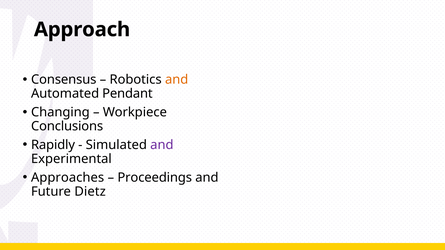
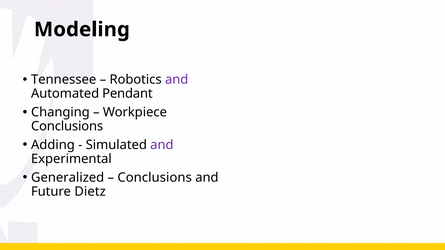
Approach: Approach -> Modeling (82, 30)
Consensus: Consensus -> Tennessee (64, 80)
and colour: orange -> purple (177, 80)
Rapidly: Rapidly -> Adding (53, 145)
Approaches: Approaches -> Generalized (68, 178)
Proceedings: Proceedings -> Conclusions (155, 178)
